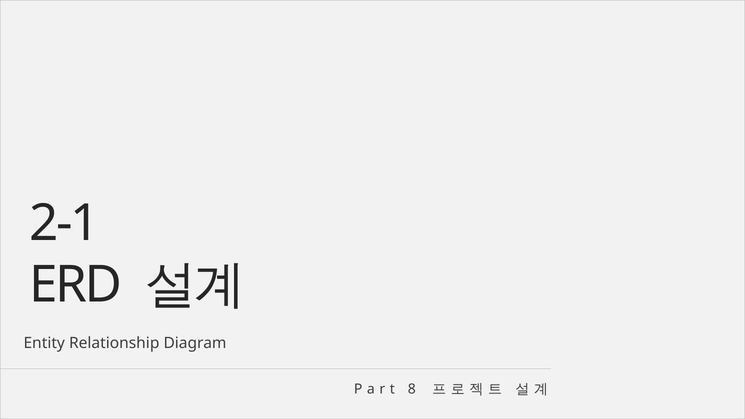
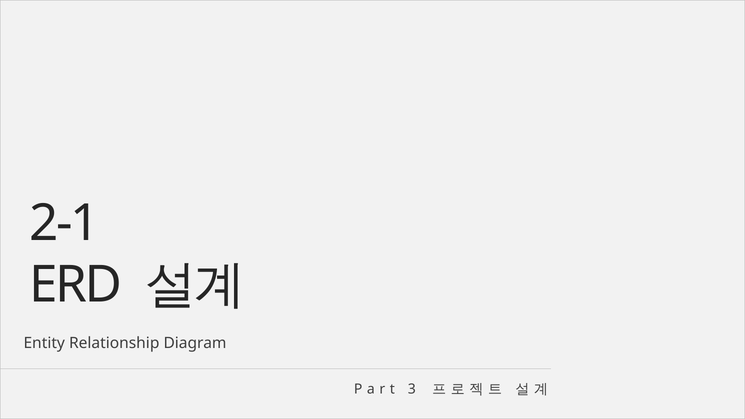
8: 8 -> 3 (412, 389)
